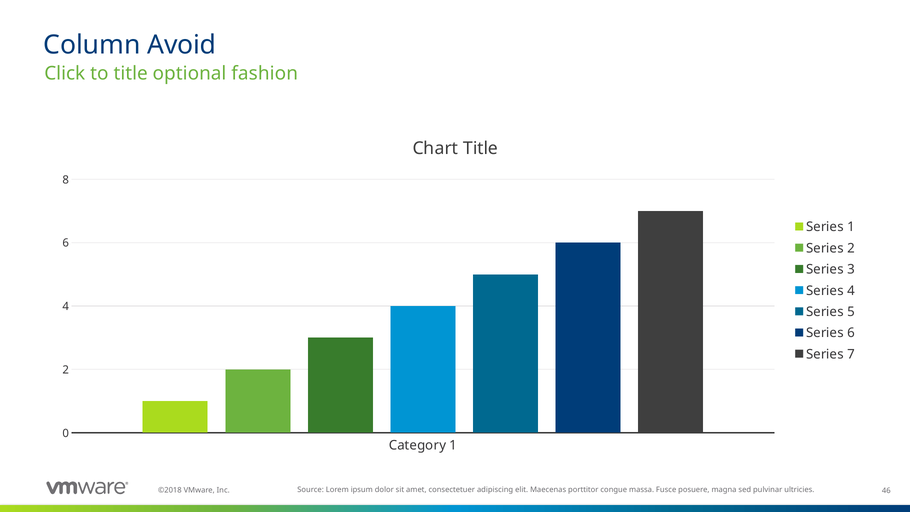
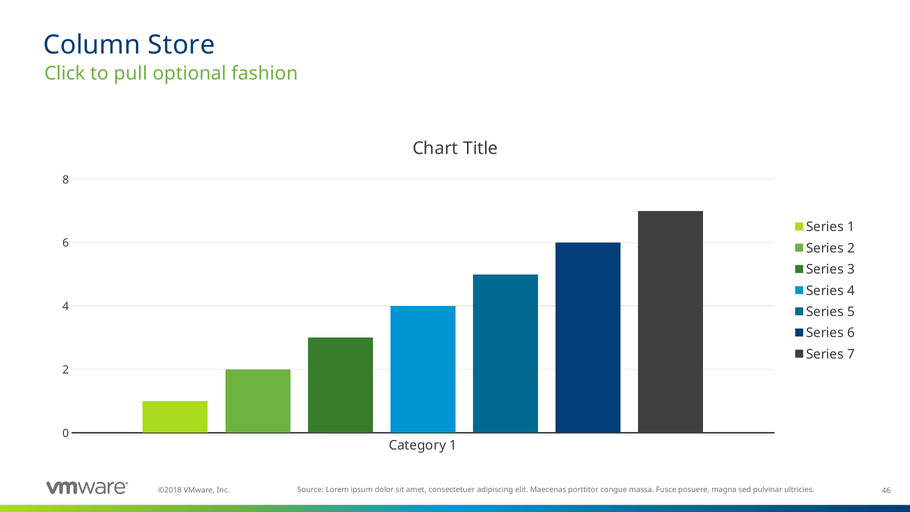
Avoid: Avoid -> Store (181, 45)
to title: title -> pull (131, 73)
